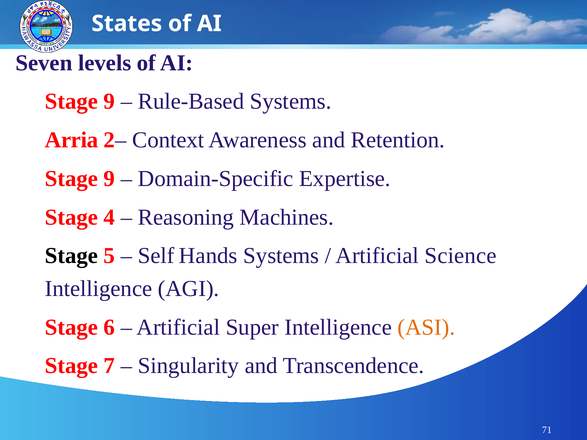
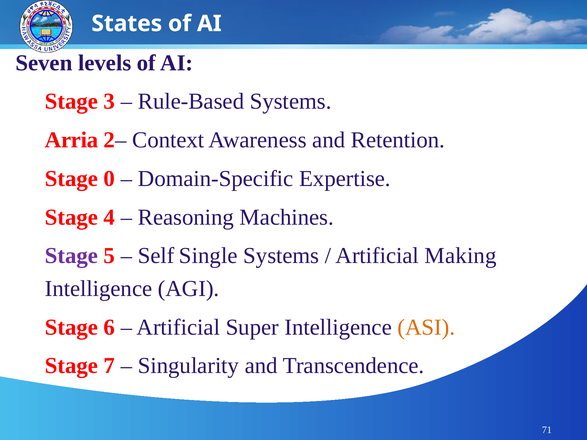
9: 9 -> 3 (109, 101)
9: 9 -> 0 (109, 179)
Stage colour: black -> purple (71, 256)
Hands: Hands -> Single (208, 256)
Science: Science -> Making (461, 256)
